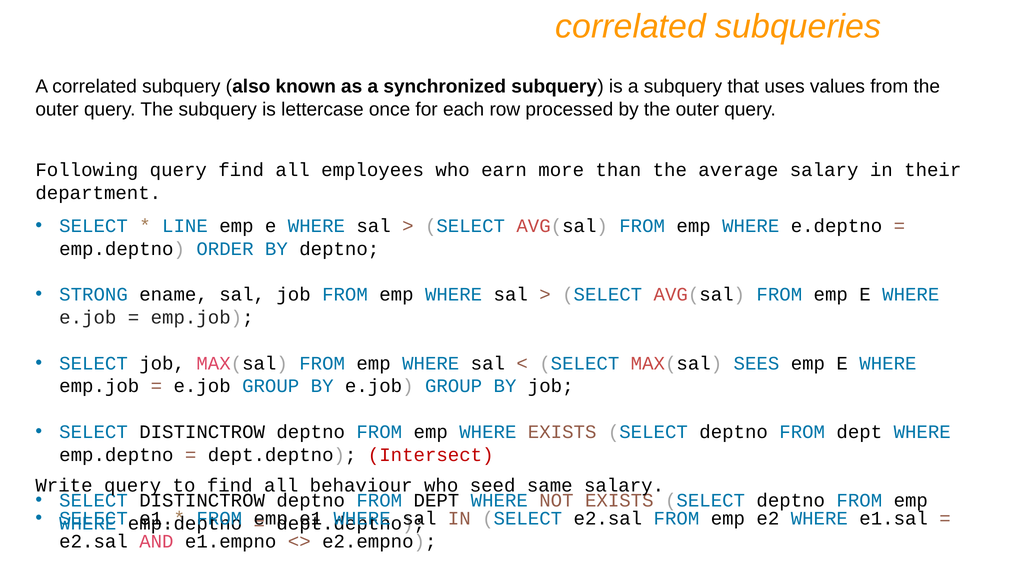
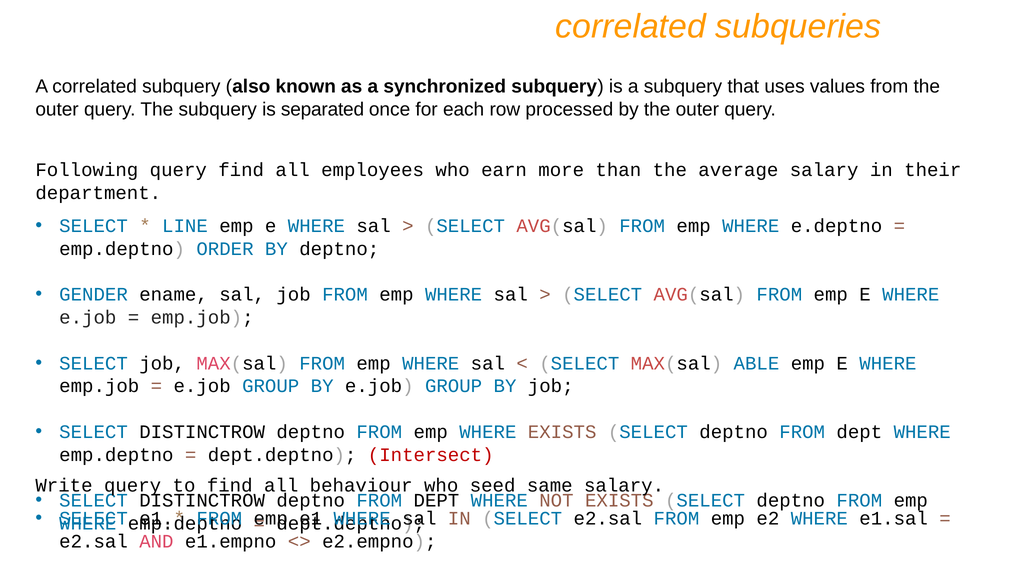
lettercase: lettercase -> separated (323, 109)
STRONG: STRONG -> GENDER (94, 294)
SEES: SEES -> ABLE (756, 363)
